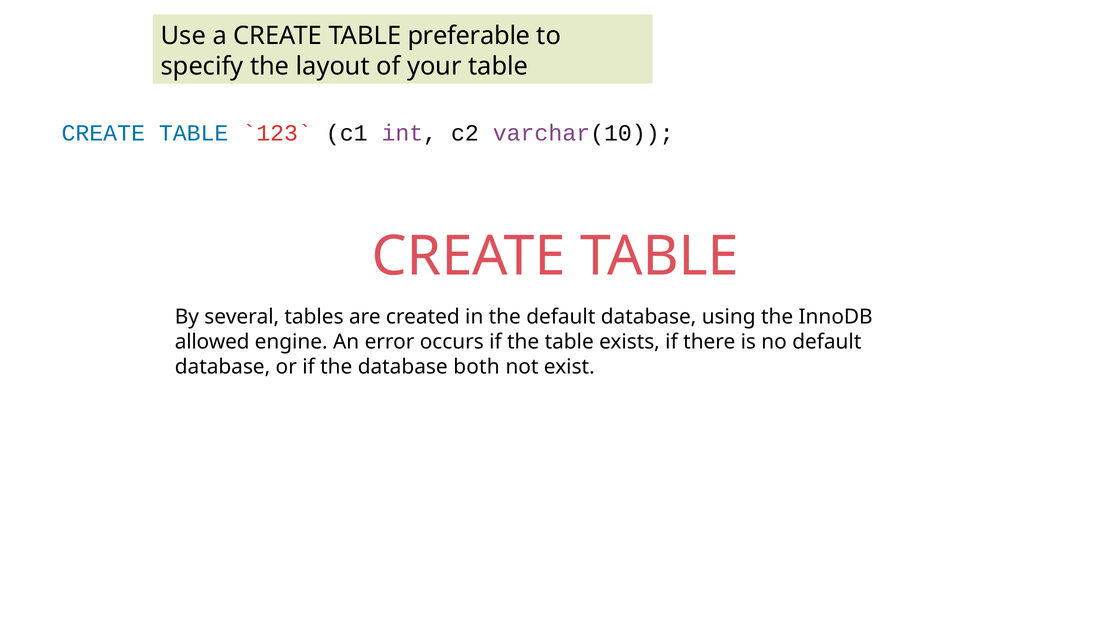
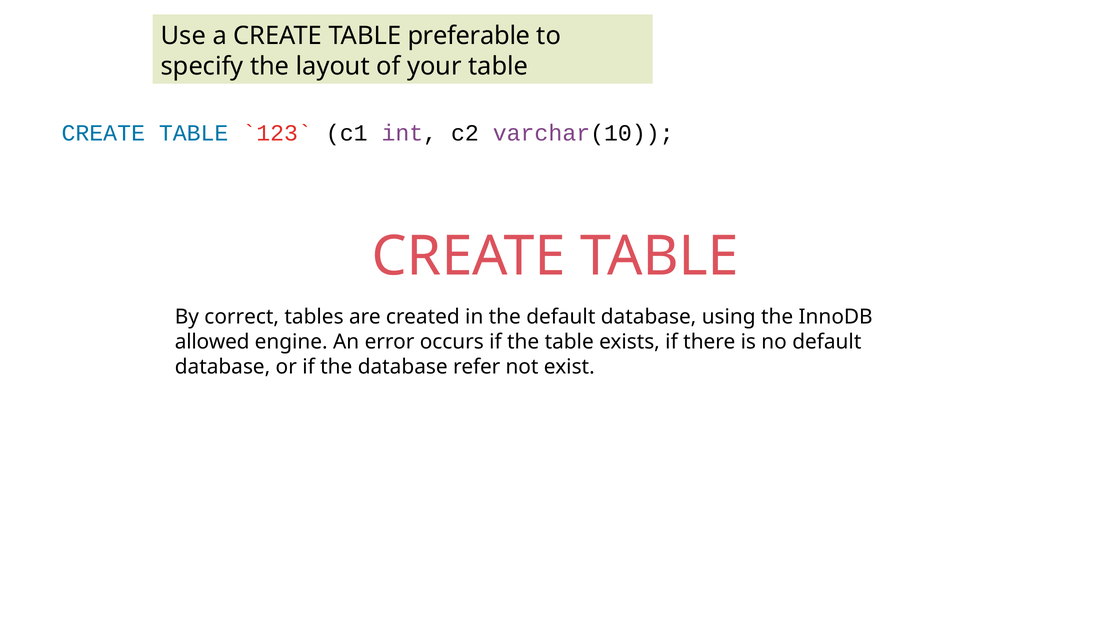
several: several -> correct (242, 317)
both: both -> refer (477, 367)
